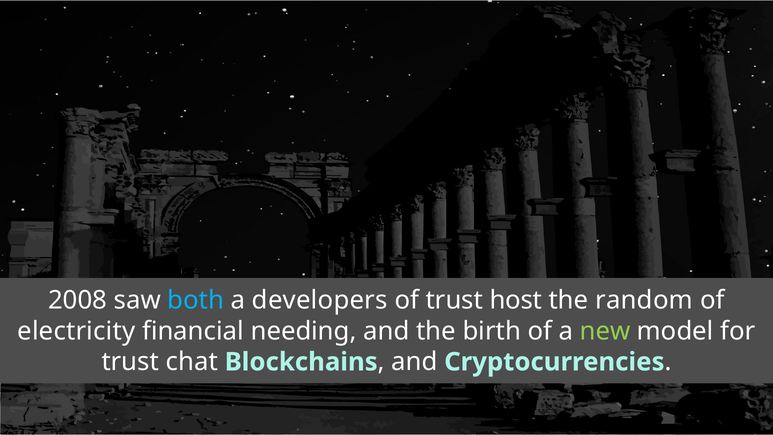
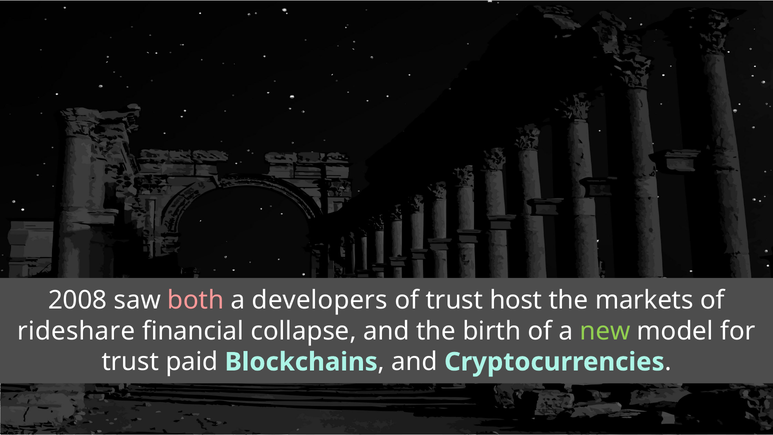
both colour: light blue -> pink (196, 300)
random: random -> markets (644, 300)
electricity: electricity -> rideshare (76, 331)
needing: needing -> collapse (304, 331)
chat: chat -> paid (192, 362)
